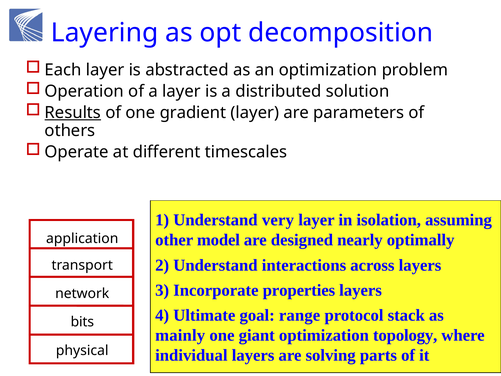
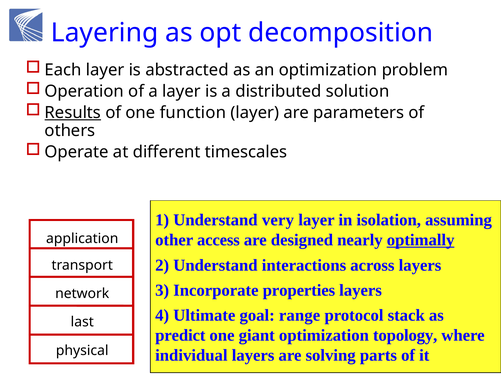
gradient: gradient -> function (193, 113)
model: model -> access (218, 240)
optimally underline: none -> present (421, 240)
bits: bits -> last (82, 322)
mainly: mainly -> predict (180, 335)
